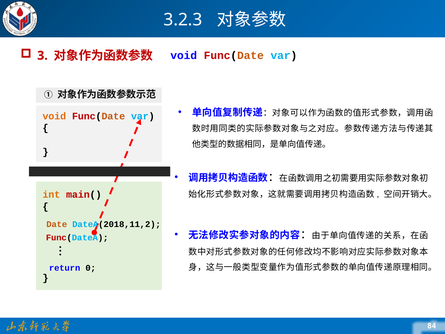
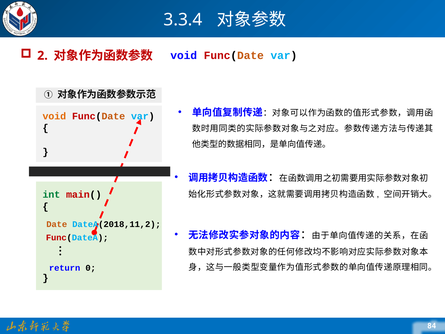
3.2.3: 3.2.3 -> 3.3.4 (183, 20)
3: 3 -> 2 (42, 56)
int colour: orange -> green (51, 195)
